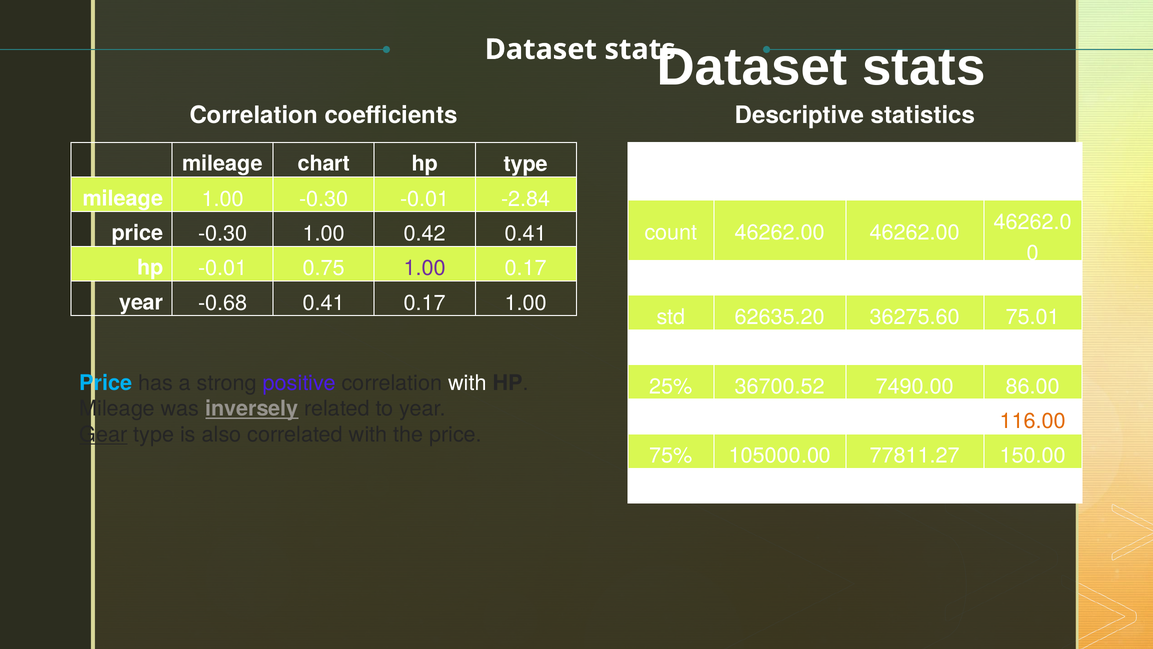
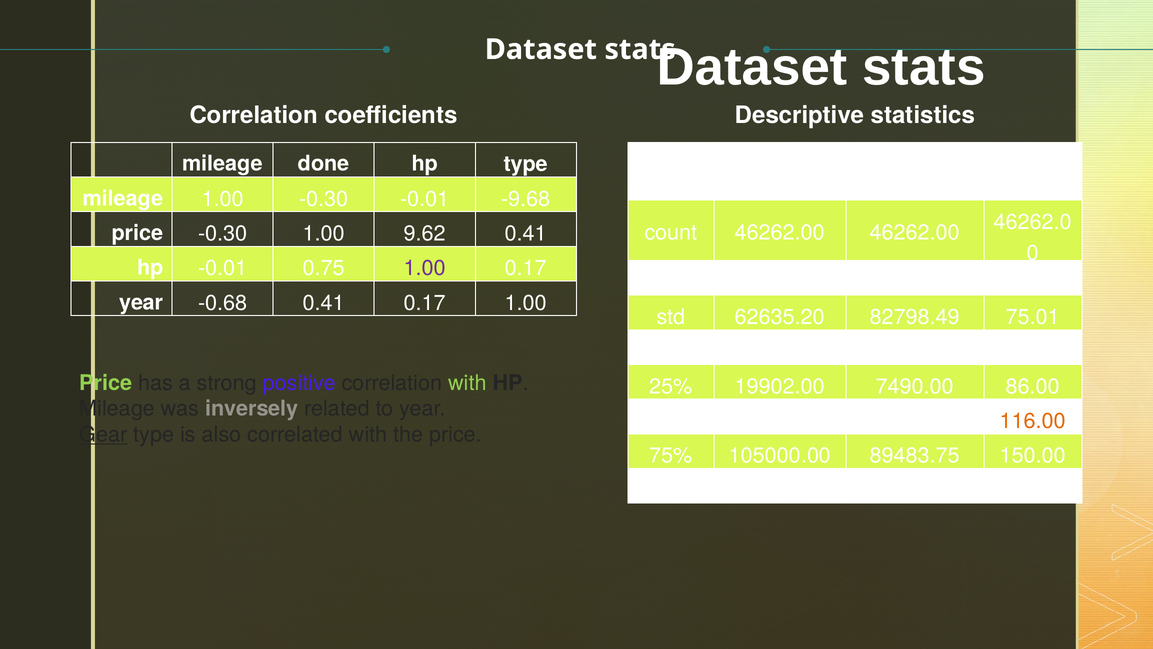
chart: chart -> done (324, 164)
-2.84: -2.84 -> -9.68 (526, 199)
0.42: 0.42 -> 9.62 (425, 233)
36275.60: 36275.60 -> 82798.49 (915, 317)
Price colour: light blue -> light green (106, 383)
with colour: white -> light green (467, 383)
36700.52: 36700.52 -> 19902.00 (780, 386)
inversely underline: present -> none (252, 409)
77811.27: 77811.27 -> 89483.75 (915, 455)
